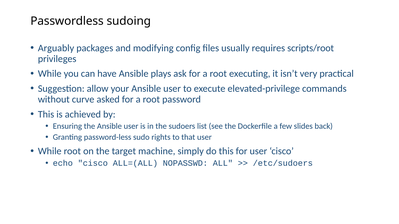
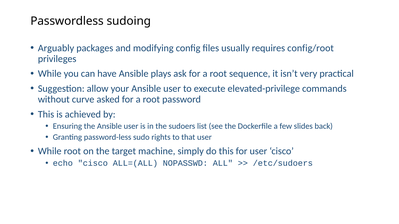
scripts/root: scripts/root -> config/root (311, 48)
executing: executing -> sequence (250, 74)
